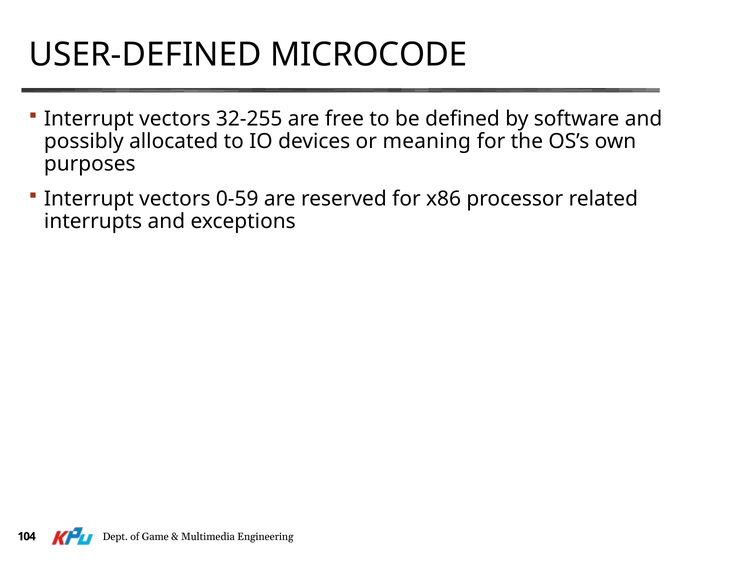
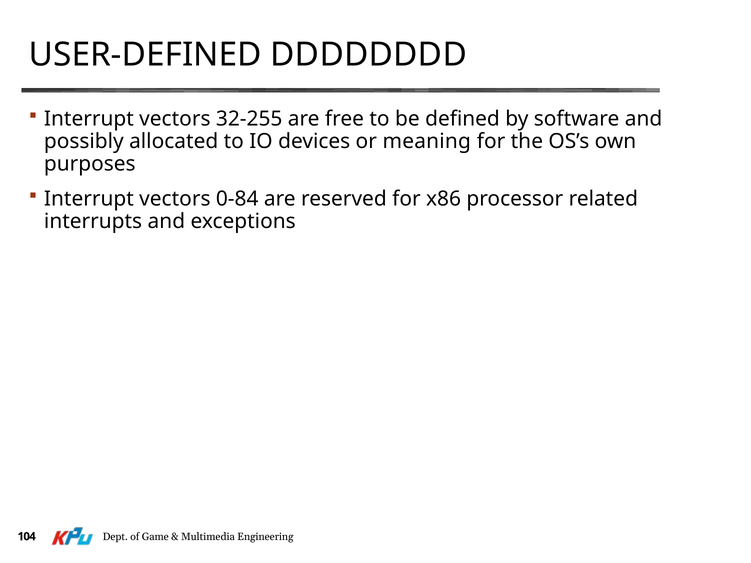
MICROCODE: MICROCODE -> DDDDDDDD (369, 55)
0-59: 0-59 -> 0-84 (237, 199)
